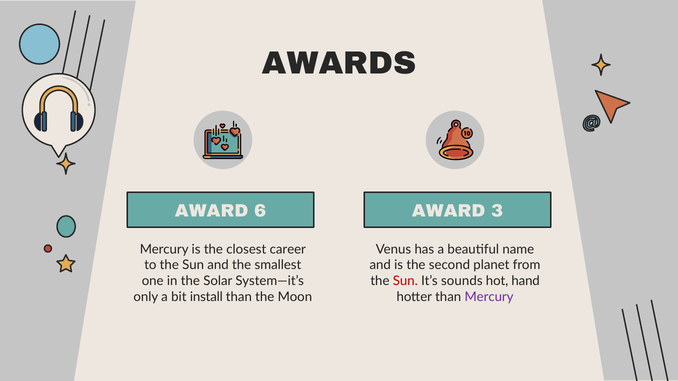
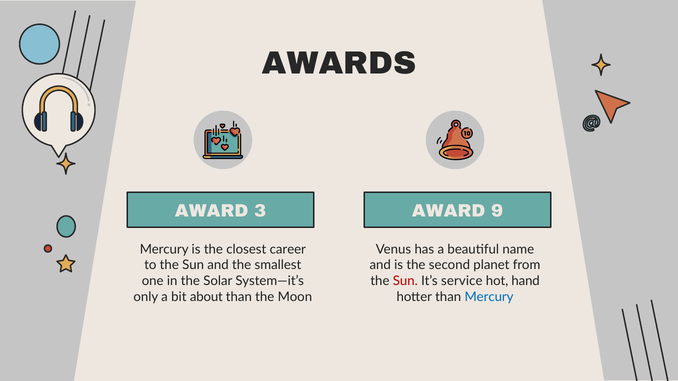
6: 6 -> 3 (260, 211)
3: 3 -> 9 (497, 211)
sounds: sounds -> service (462, 281)
install: install -> about (206, 297)
Mercury colour: purple -> blue (489, 297)
